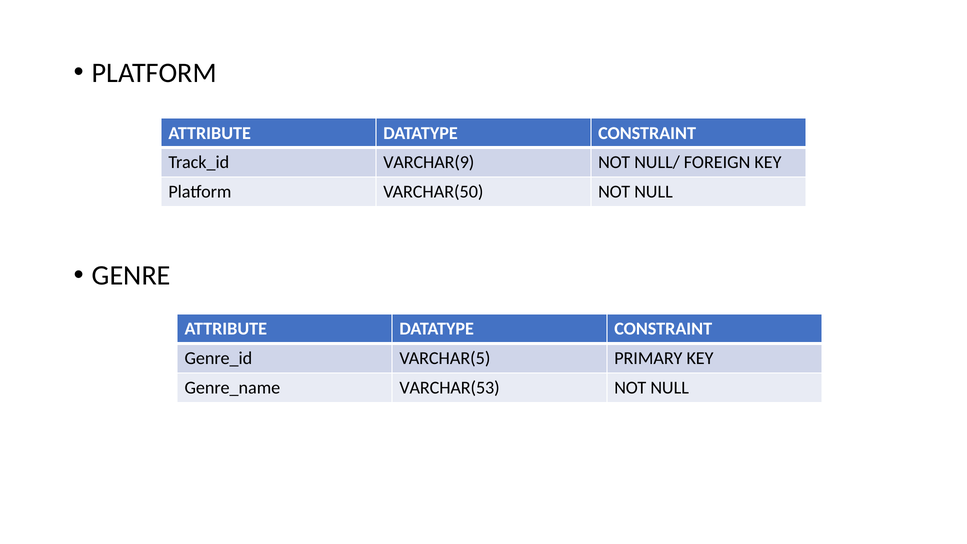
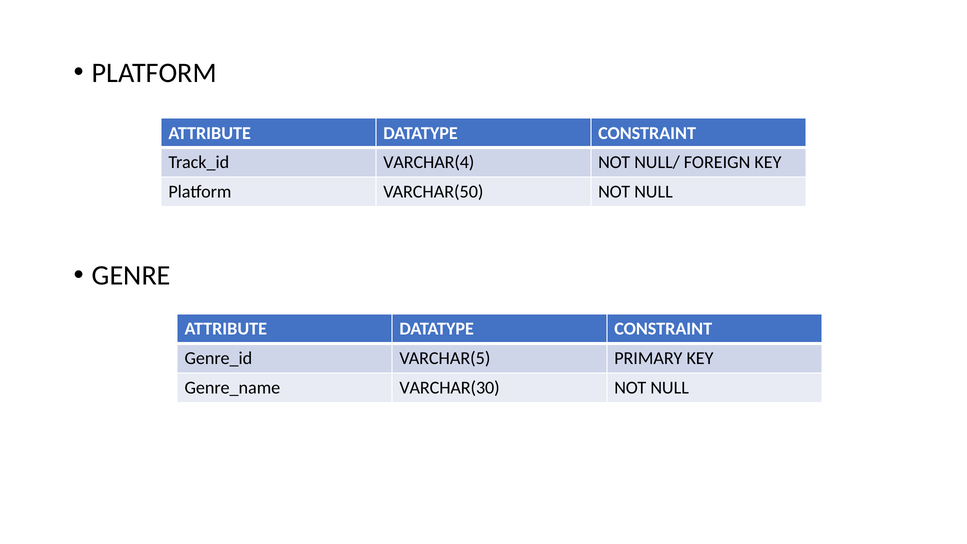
VARCHAR(9: VARCHAR(9 -> VARCHAR(4 (429, 162)
VARCHAR(53: VARCHAR(53 -> VARCHAR(30 (450, 388)
